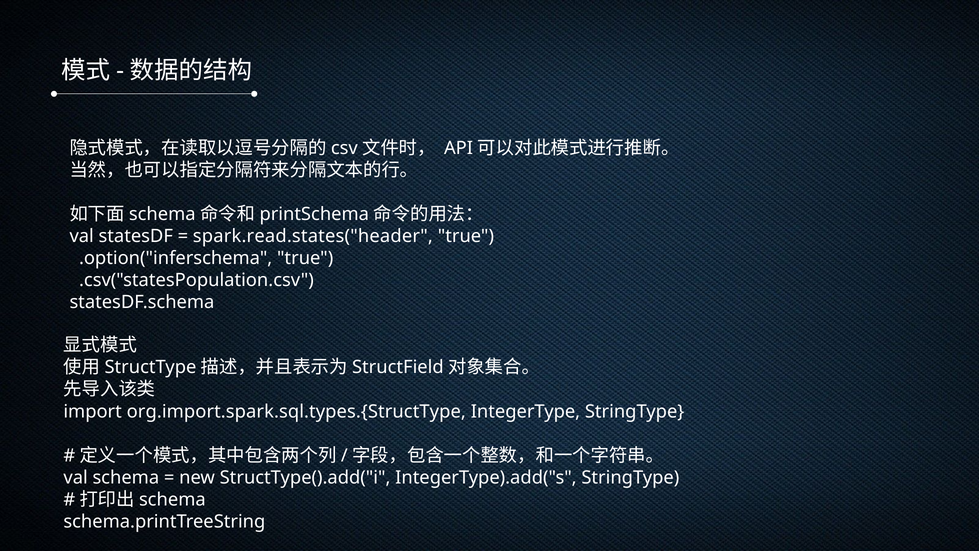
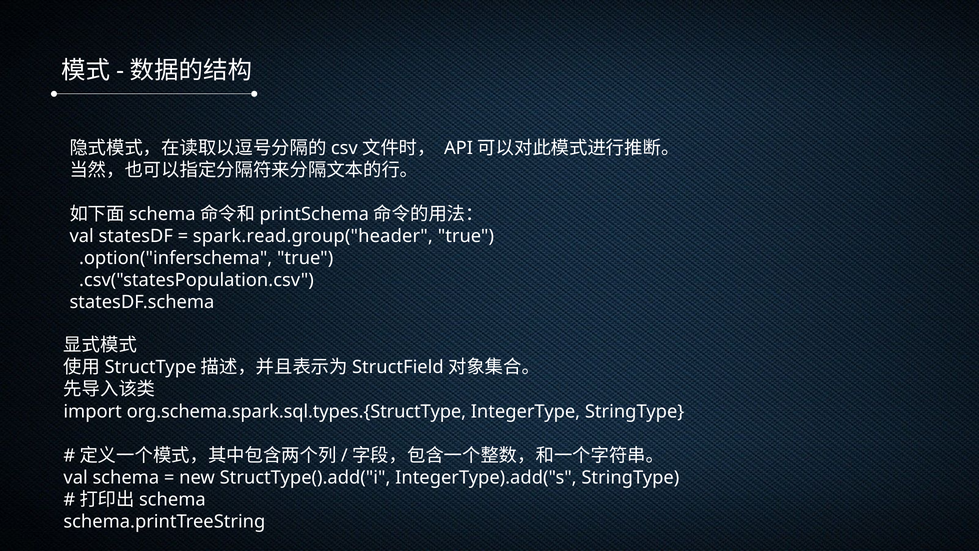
spark.read.states("header: spark.read.states("header -> spark.read.group("header (313, 236)
org.import.spark.sql.types.{StructType: org.import.spark.sql.types.{StructType -> org.schema.spark.sql.types.{StructType (296, 411)
